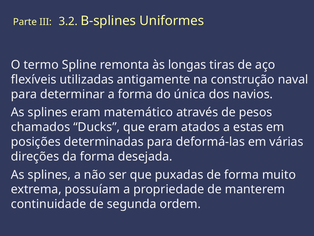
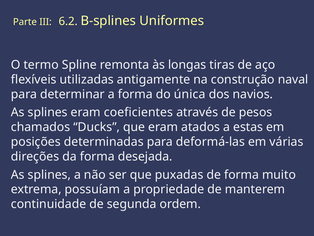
3.2: 3.2 -> 6.2 (68, 21)
matemático: matemático -> coeficientes (138, 112)
